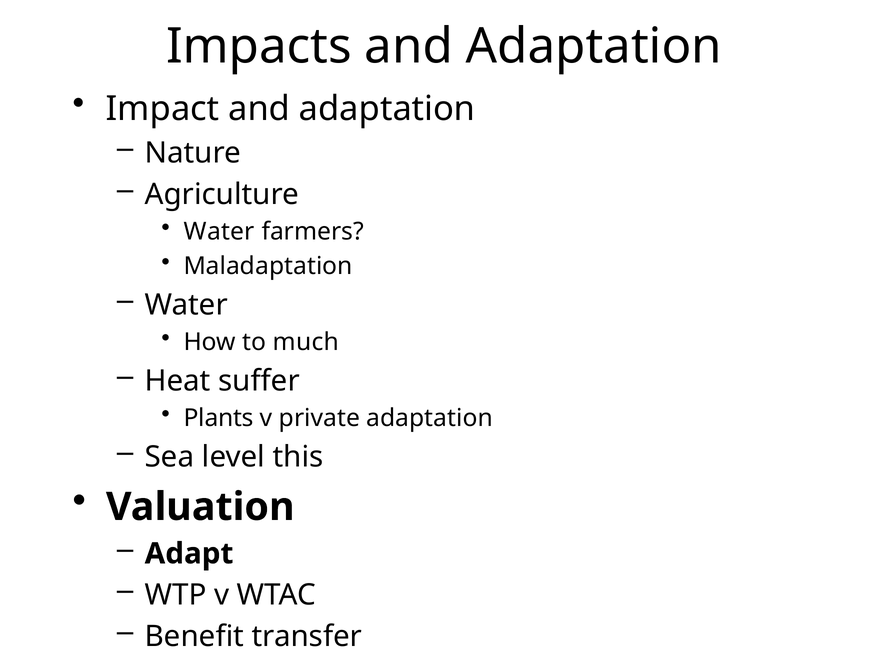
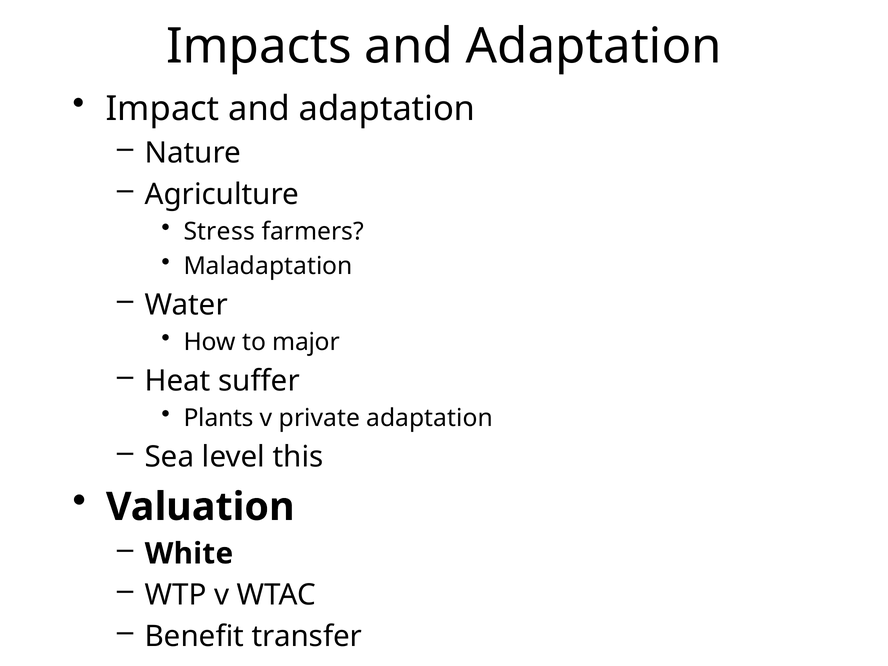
Water: Water -> Stress (219, 232)
much: much -> major (306, 342)
Adapt: Adapt -> White (189, 554)
